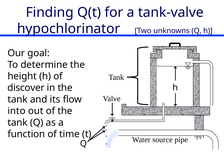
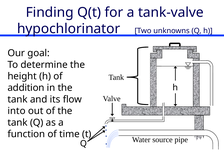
discover: discover -> addition (26, 88)
